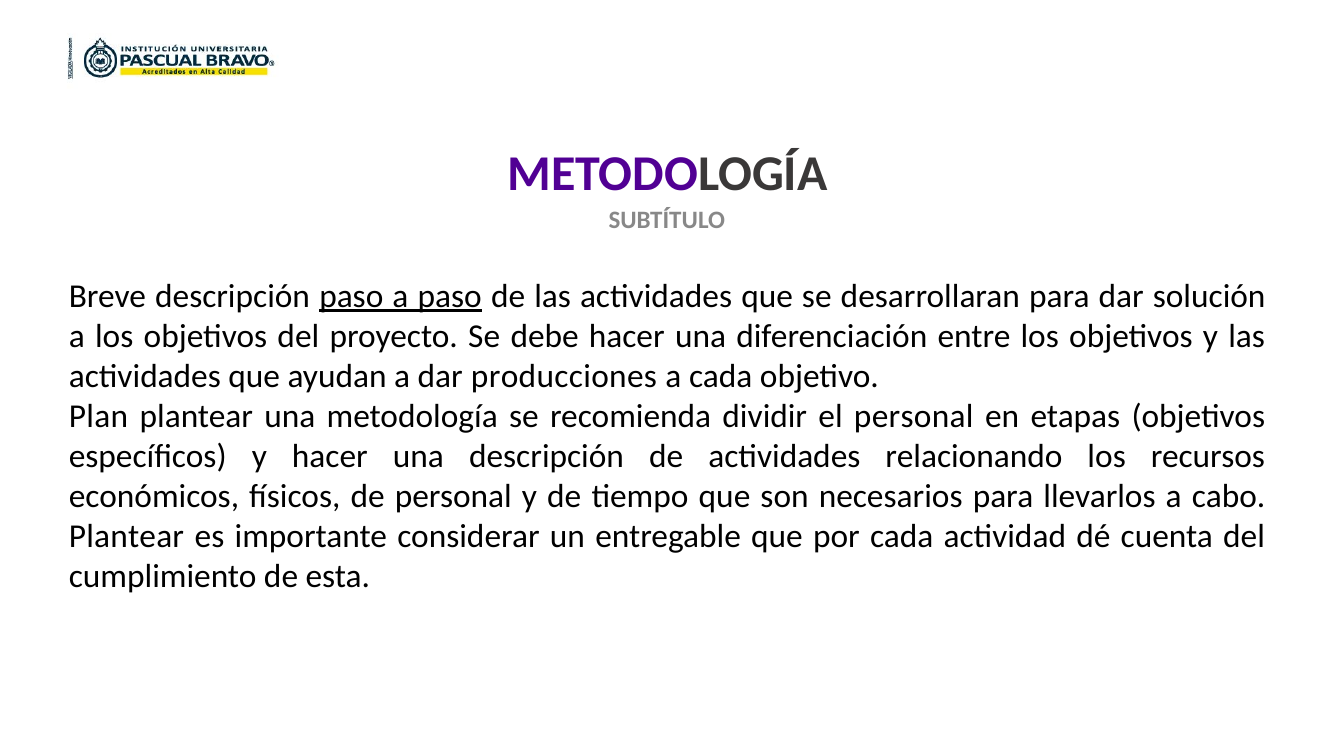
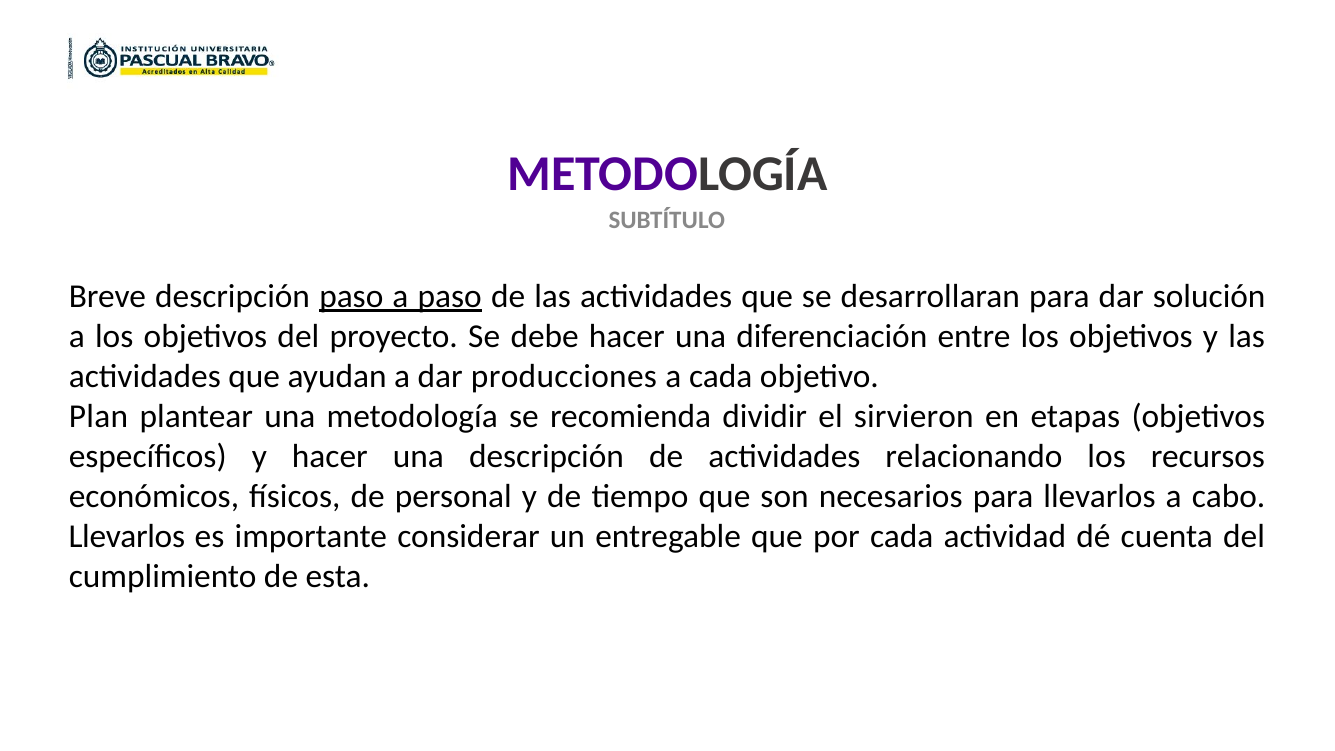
el personal: personal -> sirvieron (914, 417)
Plantear: Plantear -> Llevarlos (127, 537)
